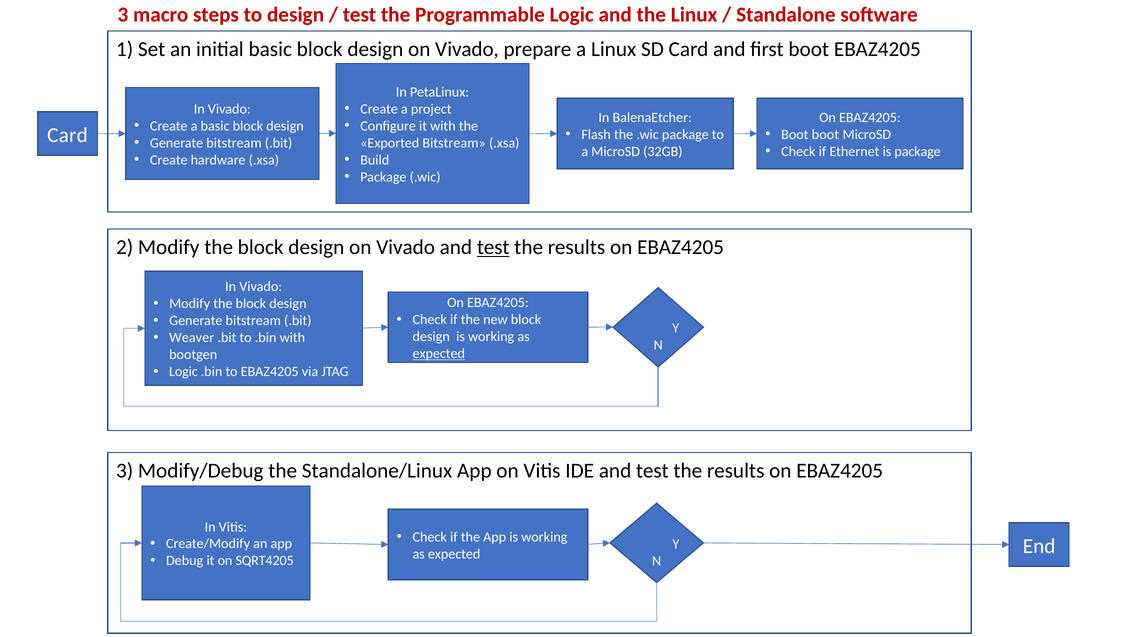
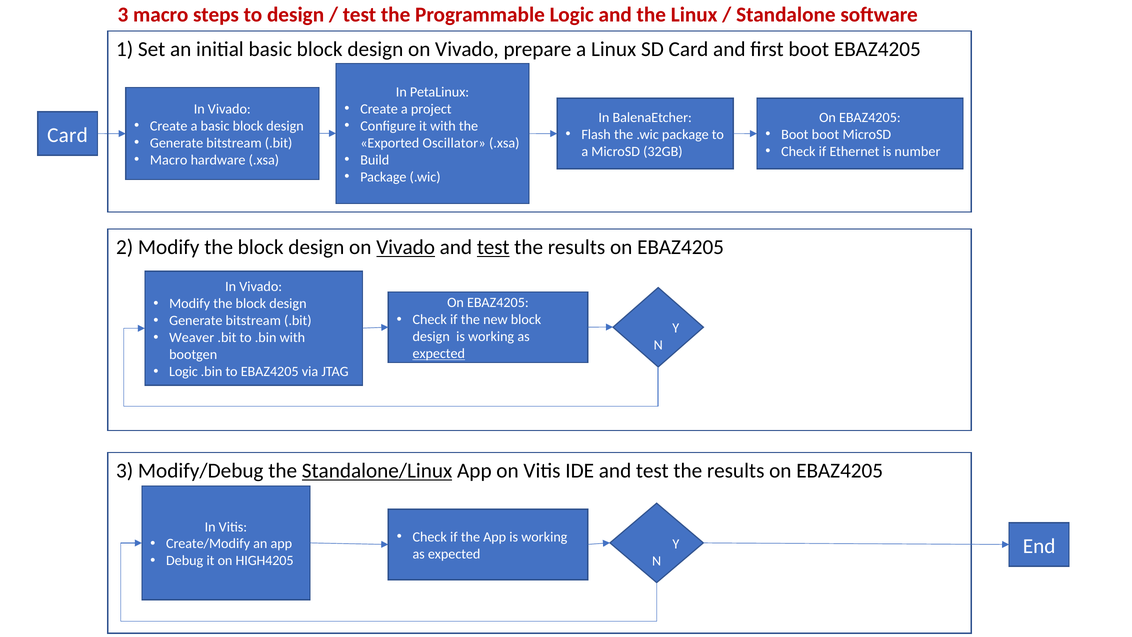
Exported Bitstream: Bitstream -> Oscillator (454, 143)
is package: package -> number (917, 151)
Create: Create -> Macro (169, 160)
Vivado underline: none -> present (406, 247)
Standalone/Linux underline: none -> present (377, 471)
SQRT4205: SQRT4205 -> HIGH4205 (265, 561)
